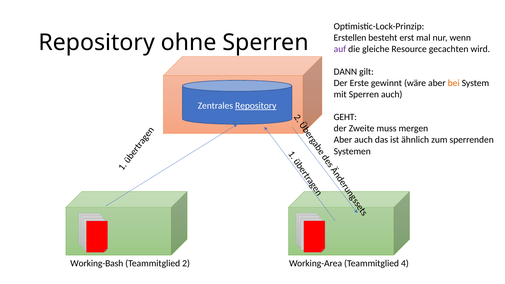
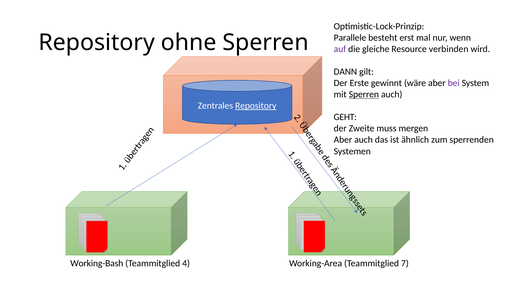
Erstellen: Erstellen -> Parallele (350, 38)
gecachten: gecachten -> verbinden (449, 49)
bei colour: orange -> purple (454, 83)
Sperren underline: none -> present (364, 94)
Teammitglied 2: 2 -> 4 (186, 263)
4: 4 -> 7 (405, 263)
